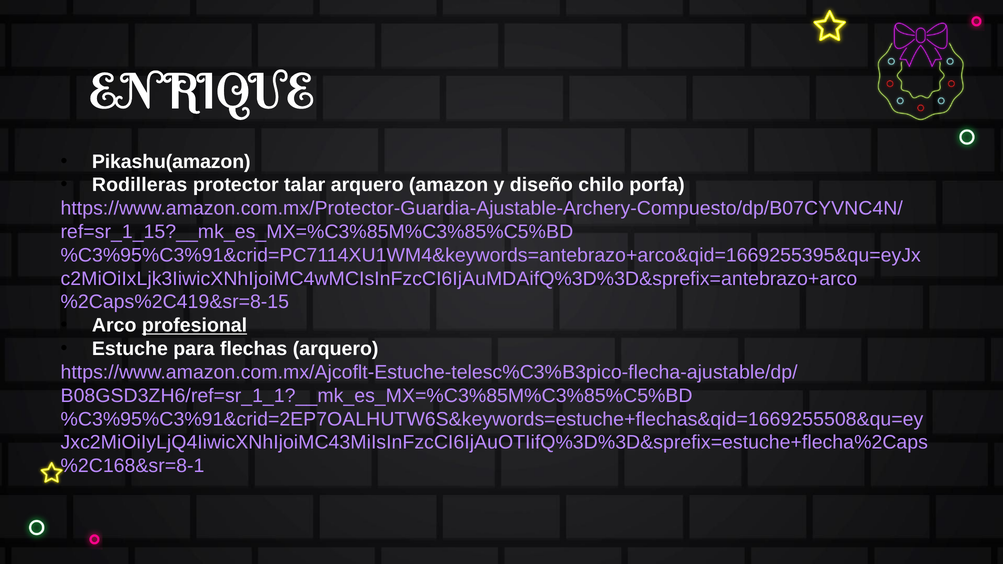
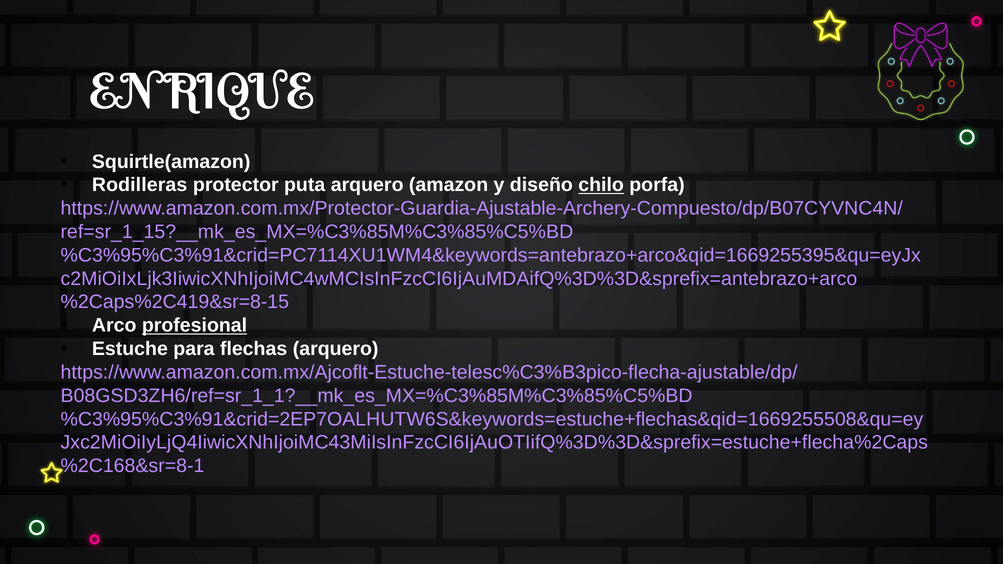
Pikashu(amazon: Pikashu(amazon -> Squirtle(amazon (171, 162)
talar: talar -> puta (305, 185)
chilo underline: none -> present (601, 185)
